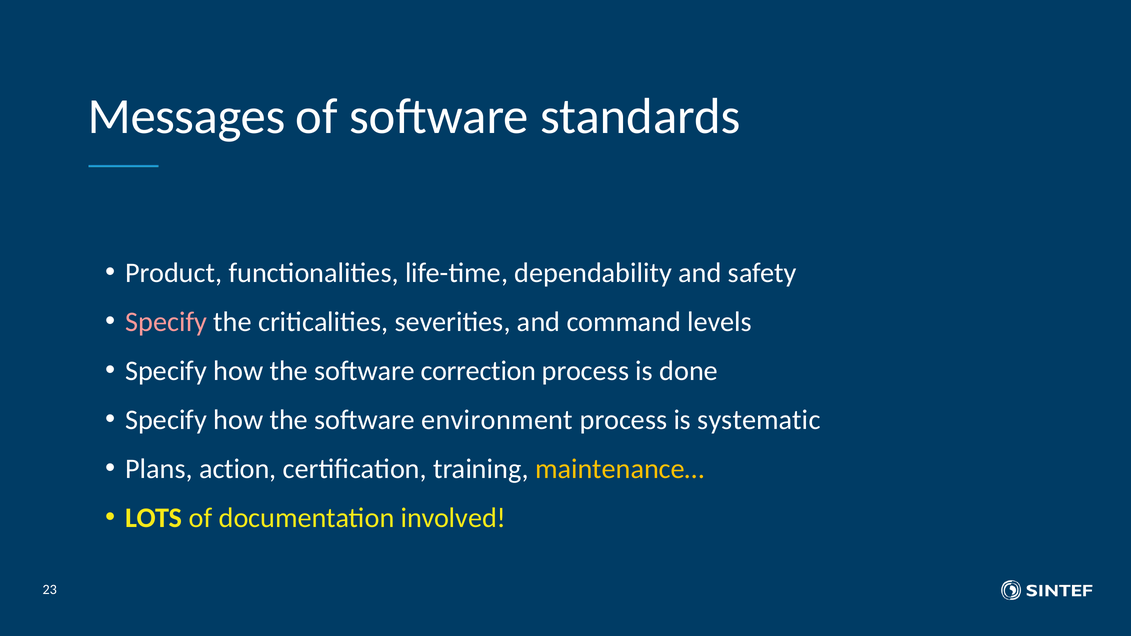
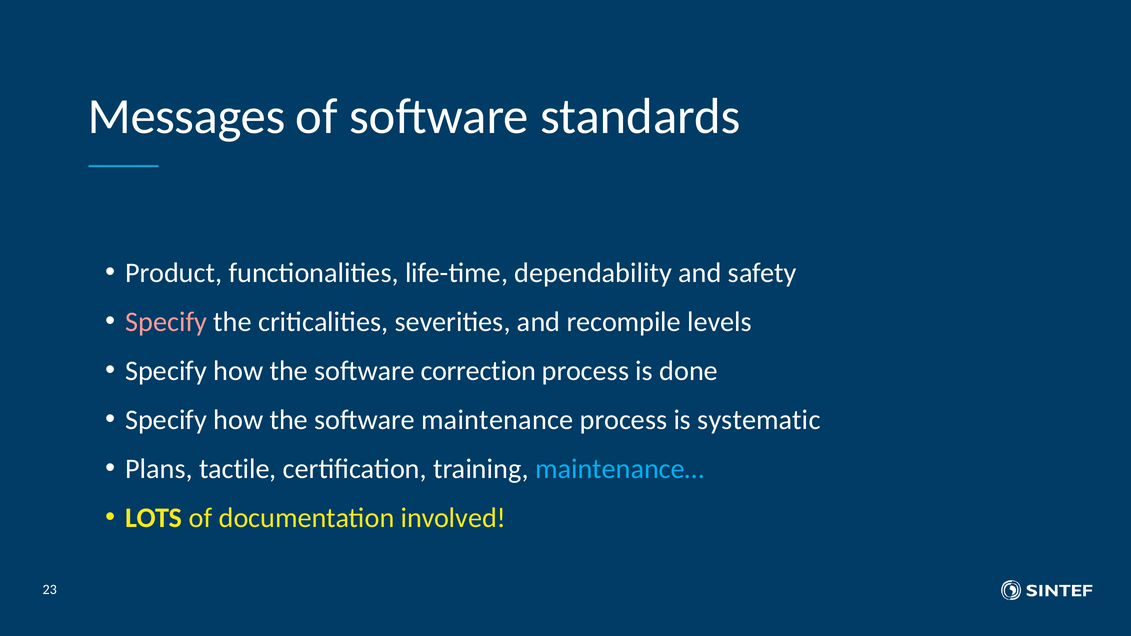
command: command -> recompile (624, 322)
environment: environment -> maintenance (497, 420)
action: action -> tactile (238, 469)
maintenance… colour: yellow -> light blue (620, 469)
